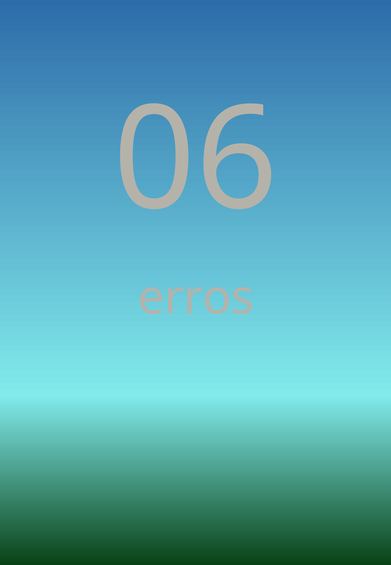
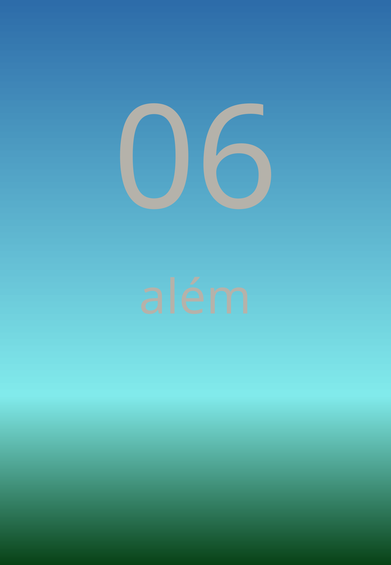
erros: erros -> além (195, 298)
